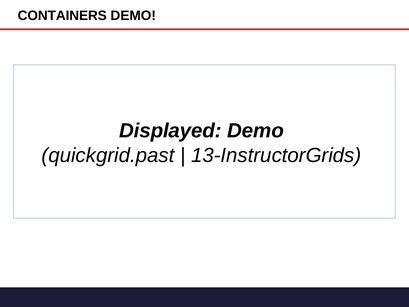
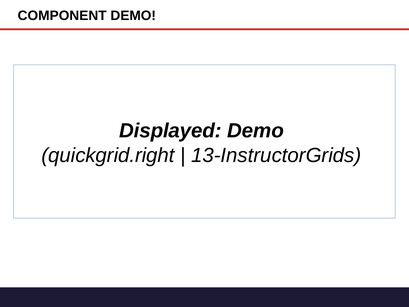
CONTAINERS: CONTAINERS -> COMPONENT (62, 16)
quickgrid.past: quickgrid.past -> quickgrid.right (108, 155)
